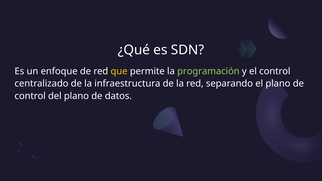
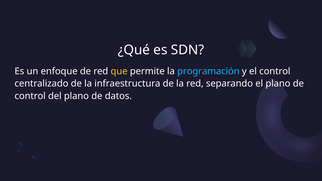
programación colour: light green -> light blue (208, 71)
